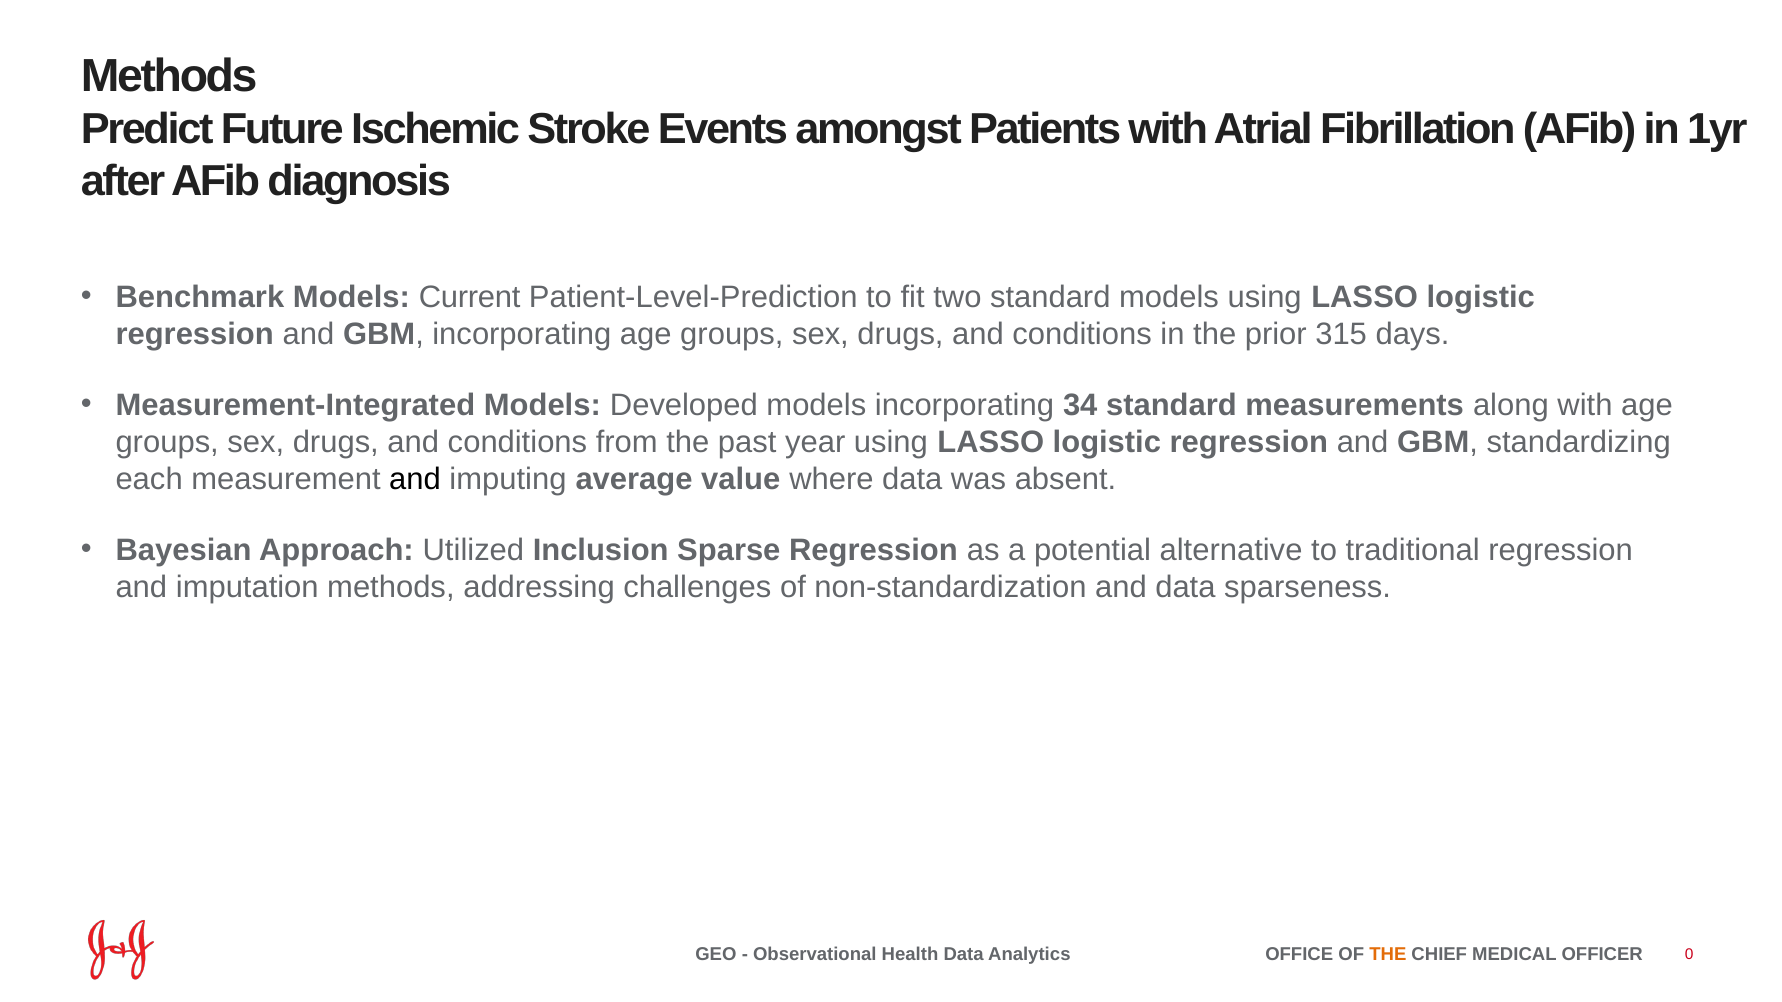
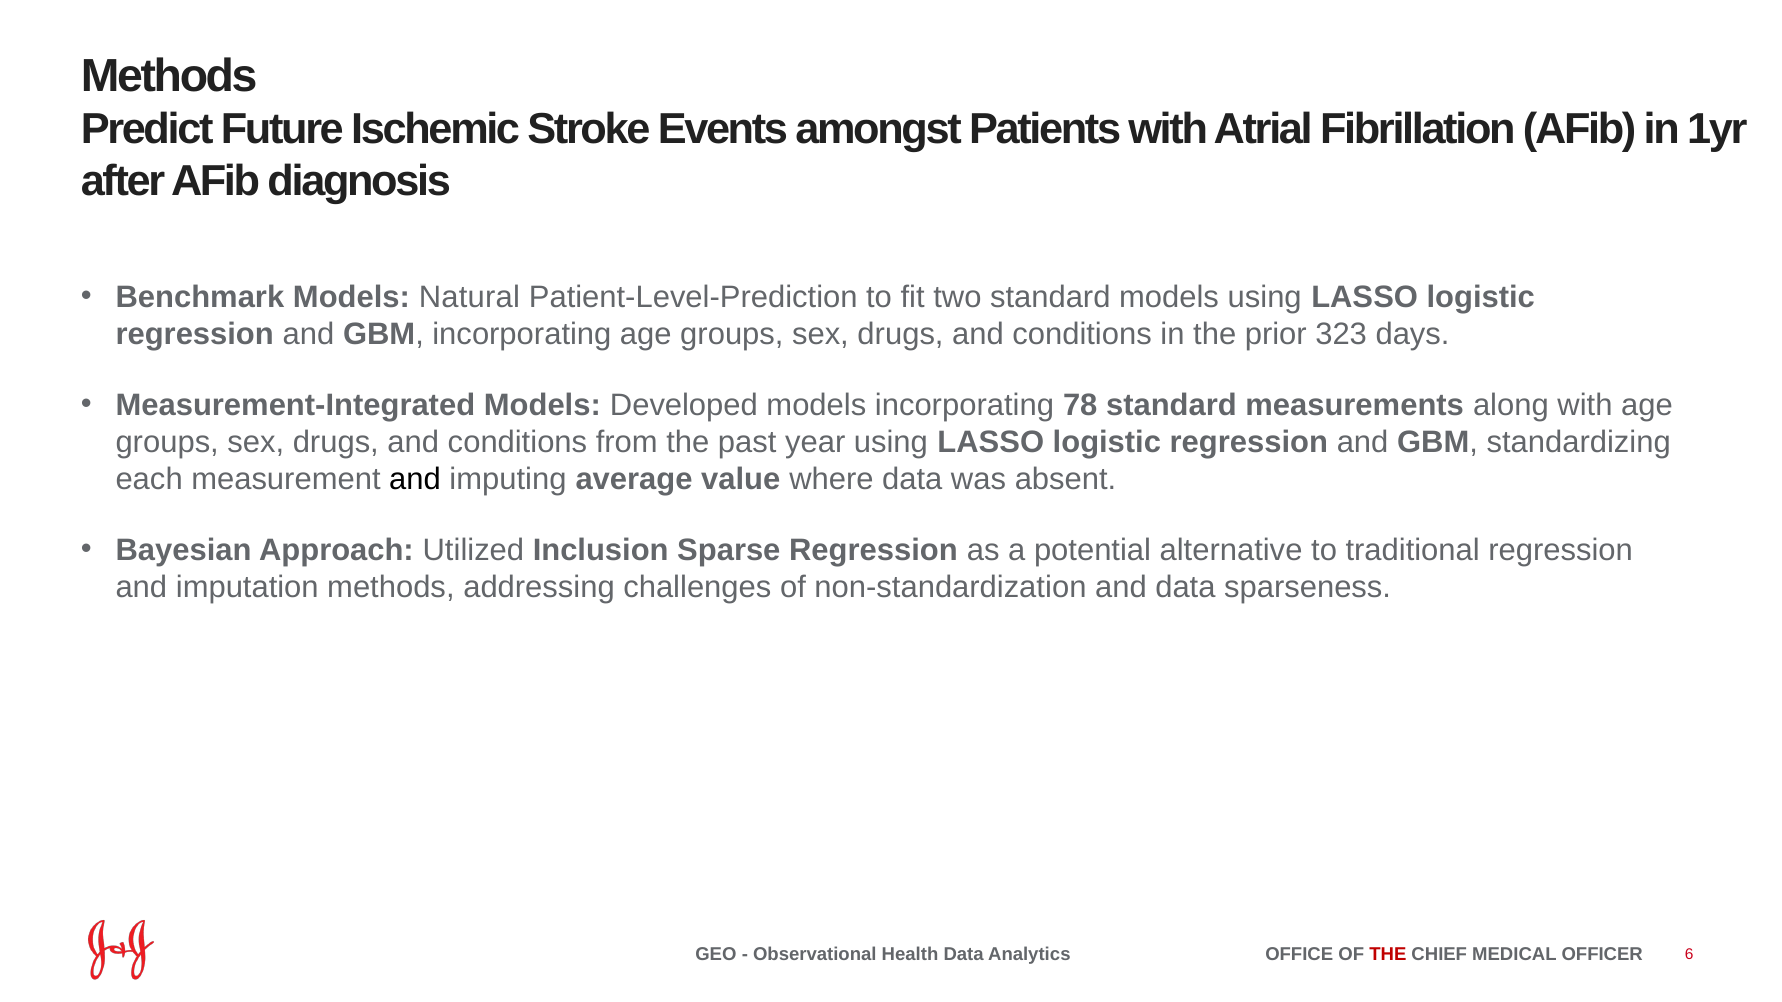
Current: Current -> Natural (469, 298)
315: 315 -> 323 (1341, 335)
34: 34 -> 78 (1080, 405)
THE colour: orange -> red (1388, 955)
0: 0 -> 6 (1689, 955)
